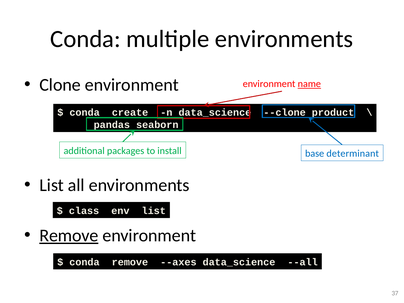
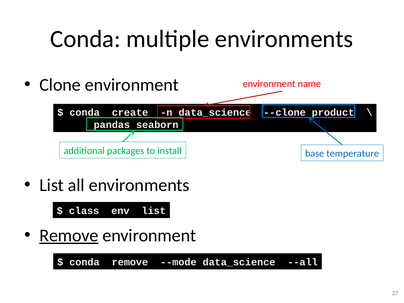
name underline: present -> none (309, 84)
determinant: determinant -> temperature (353, 153)
--axes: --axes -> --mode (178, 262)
